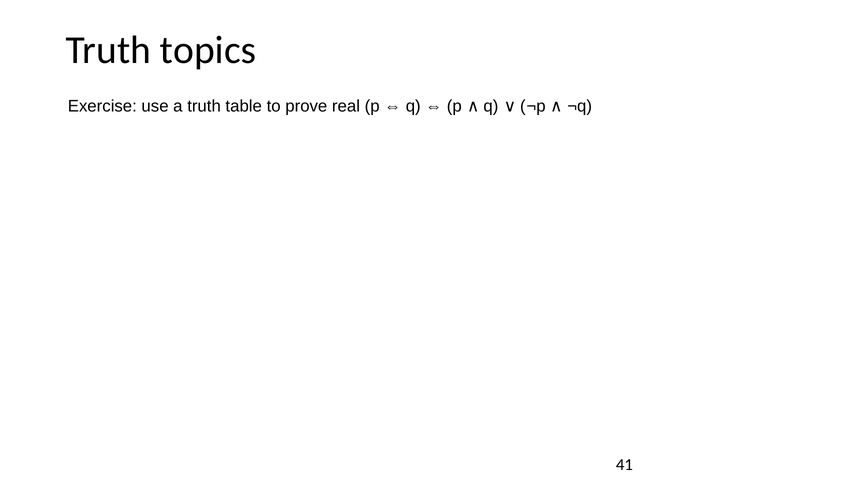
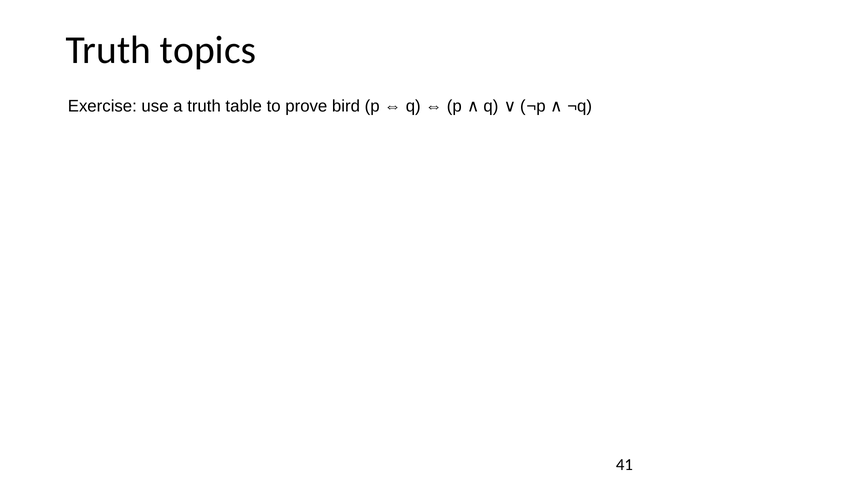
real: real -> bird (346, 106)
